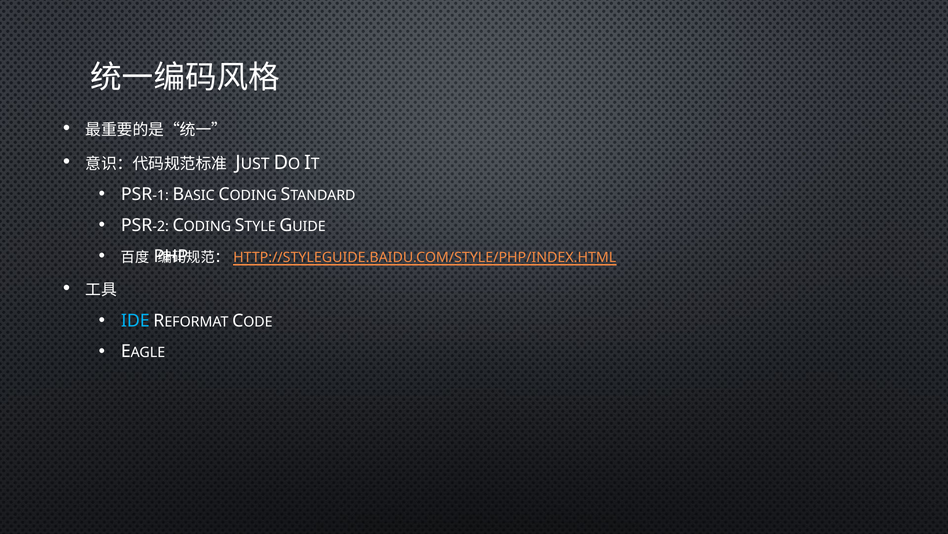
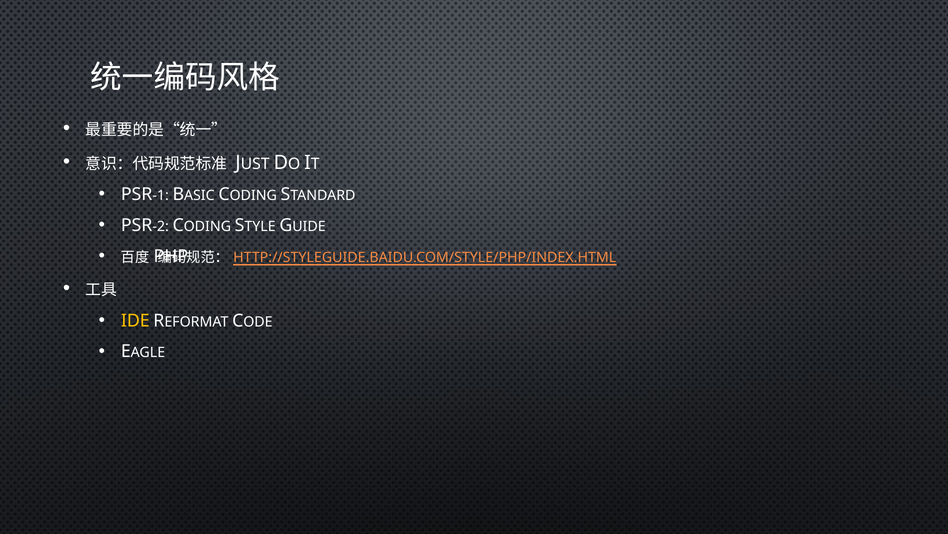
IDE colour: light blue -> yellow (135, 320)
